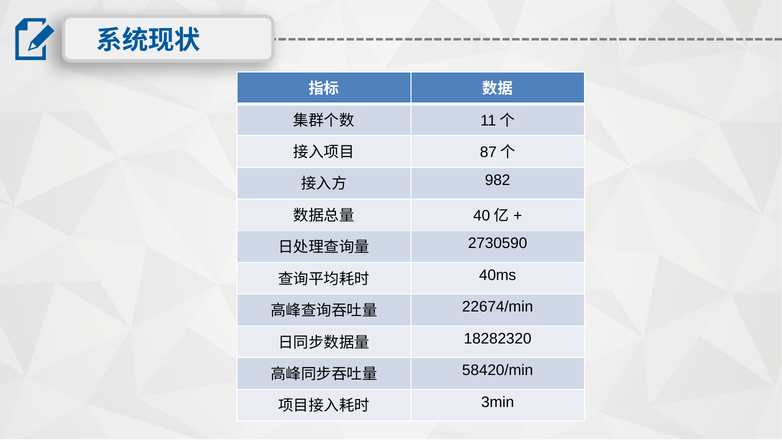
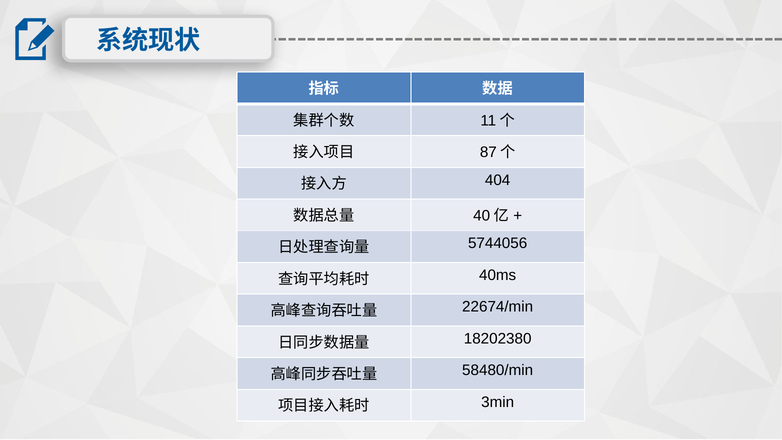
982: 982 -> 404 (498, 180)
2730590: 2730590 -> 5744056 (498, 243)
18282320: 18282320 -> 18202380 (498, 339)
58420/min: 58420/min -> 58480/min (498, 370)
